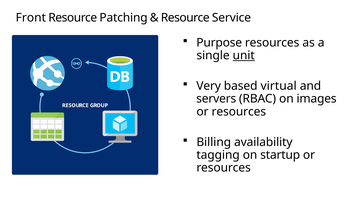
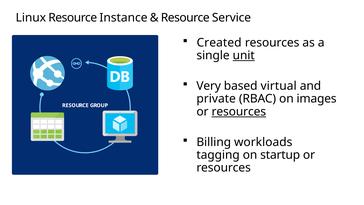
Front: Front -> Linux (31, 18)
Patching: Patching -> Instance (123, 18)
Purpose: Purpose -> Created (219, 43)
servers: servers -> private (216, 99)
resources underline: none -> present (239, 112)
availability: availability -> workloads (263, 142)
